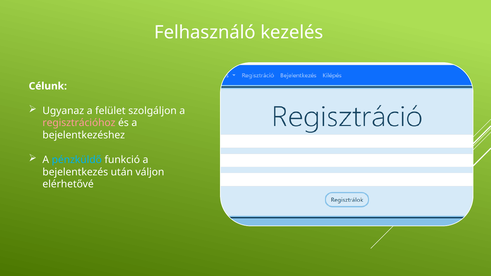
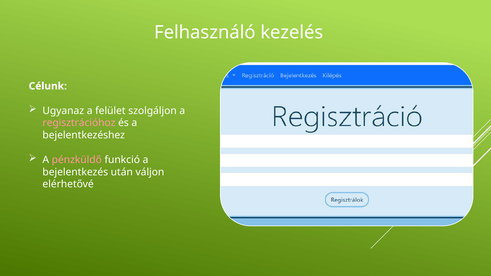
pénzküldő colour: light blue -> pink (77, 160)
